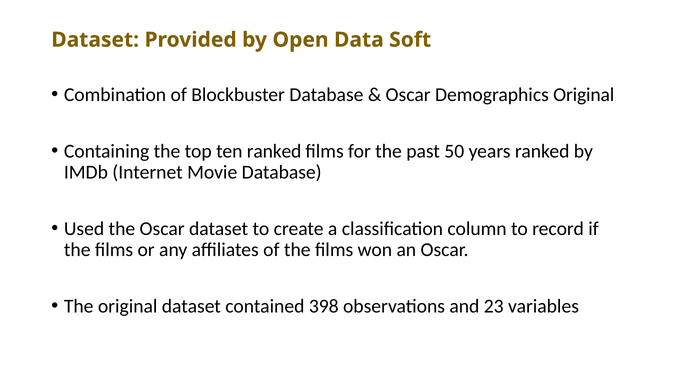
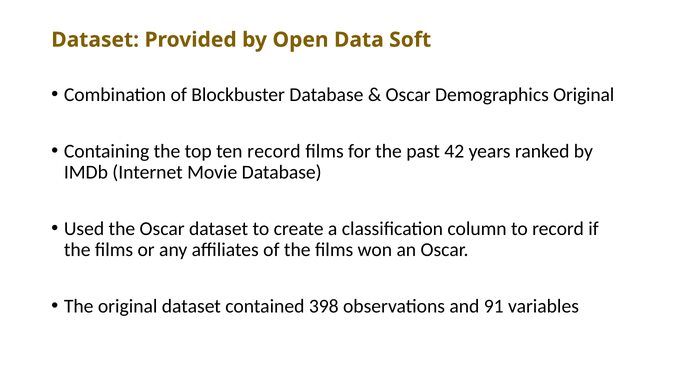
ten ranked: ranked -> record (274, 151)
50: 50 -> 42 (454, 151)
23: 23 -> 91 (494, 307)
